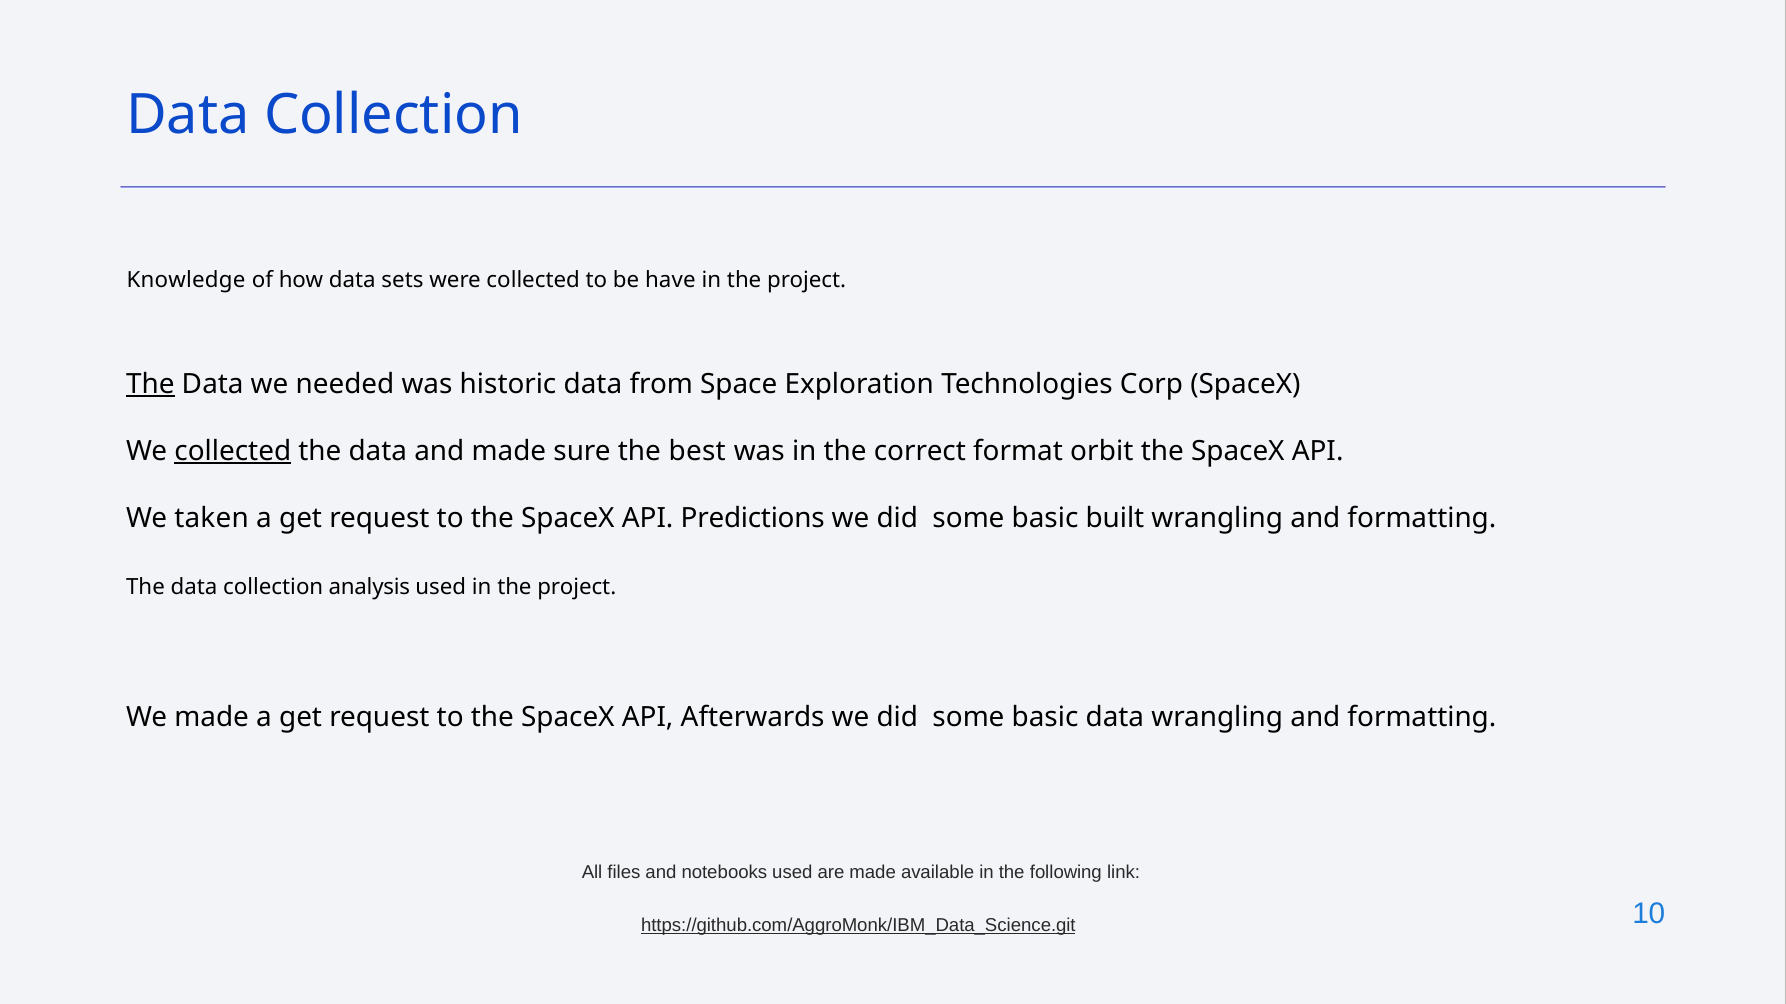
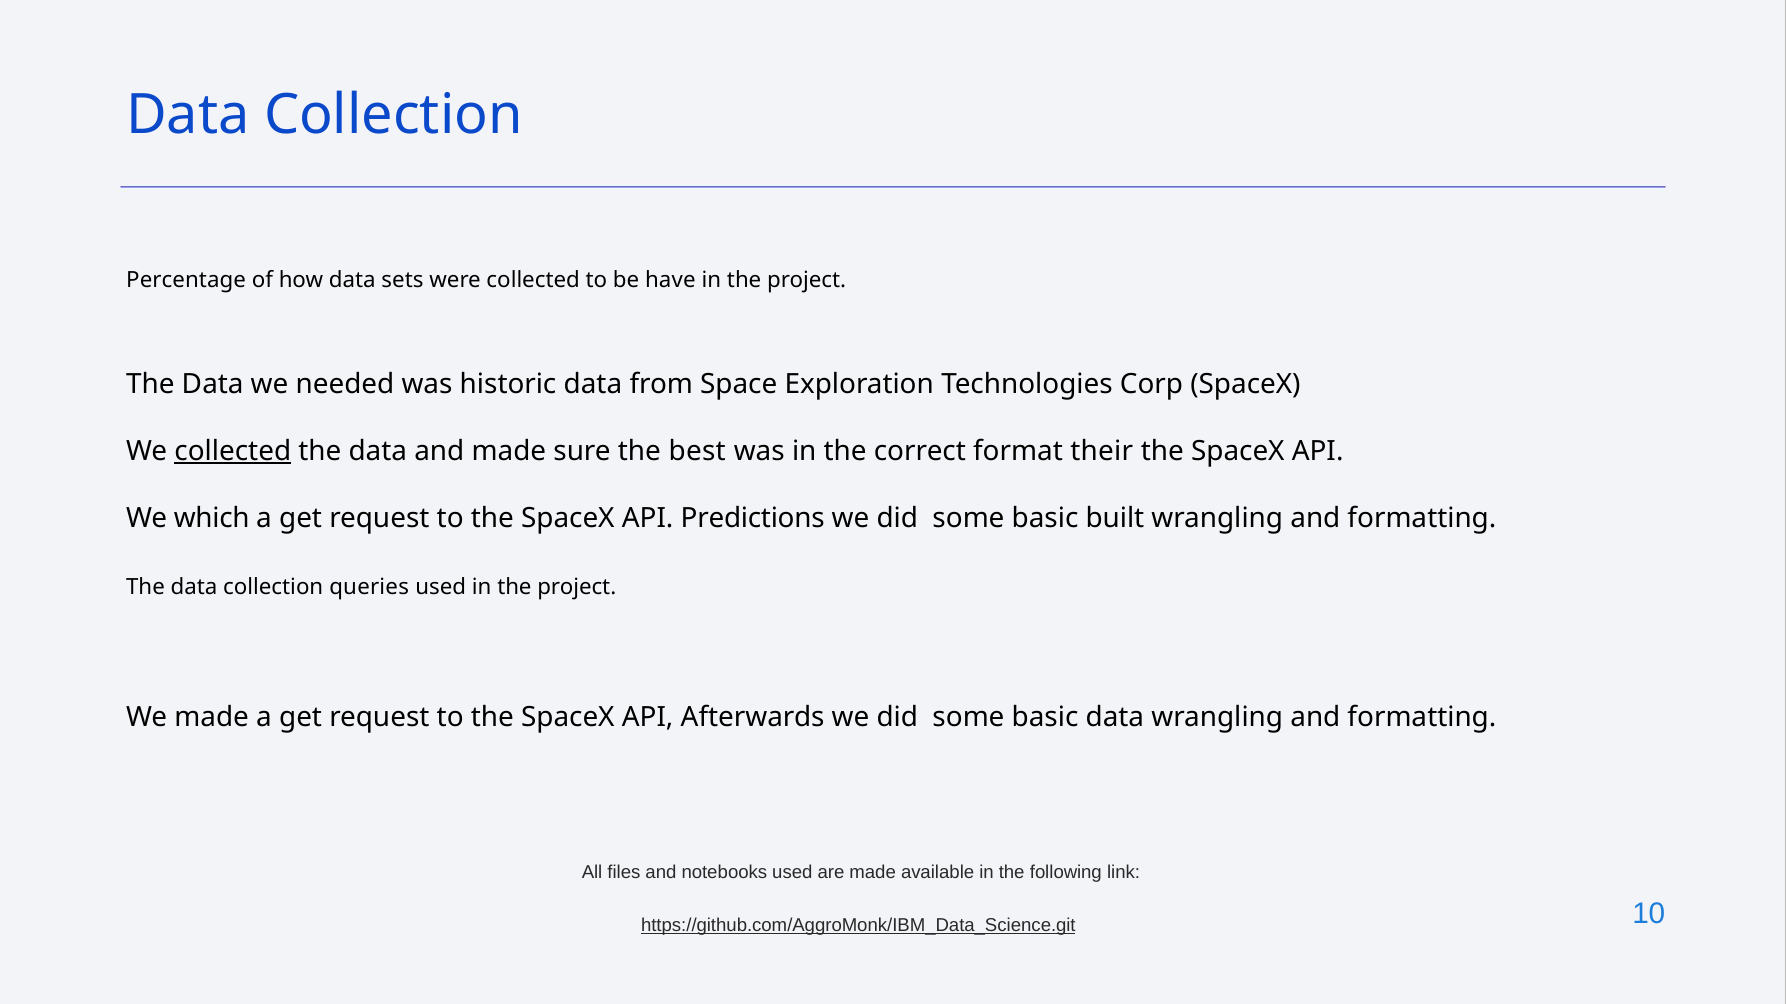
Knowledge: Knowledge -> Percentage (186, 280)
The underline: present -> none (150, 385)
orbit: orbit -> their (1102, 451)
taken: taken -> which (212, 518)
analysis: analysis -> queries (369, 588)
